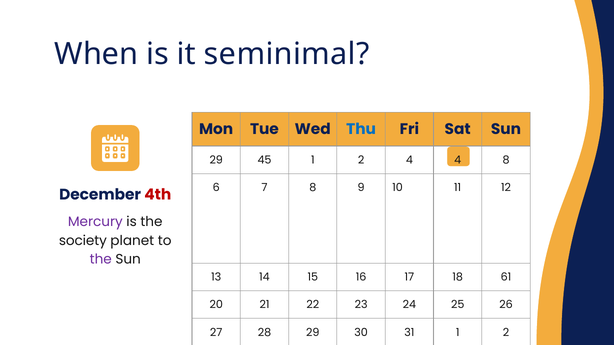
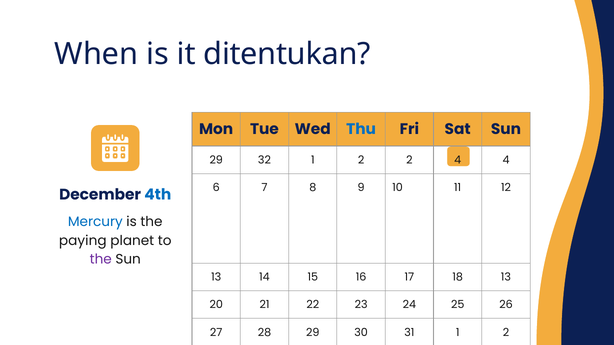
seminimal: seminimal -> ditentukan (287, 54)
45: 45 -> 32 (264, 160)
2 4: 4 -> 2 (409, 160)
4 8: 8 -> 4 (506, 160)
4th colour: red -> blue (158, 195)
Mercury colour: purple -> blue (95, 222)
society: society -> paying (83, 241)
18 61: 61 -> 13 (506, 277)
